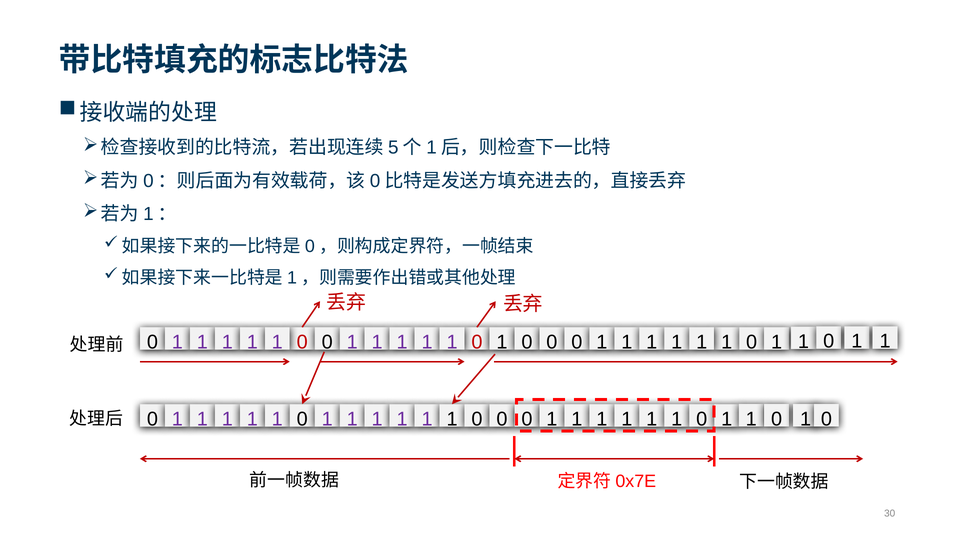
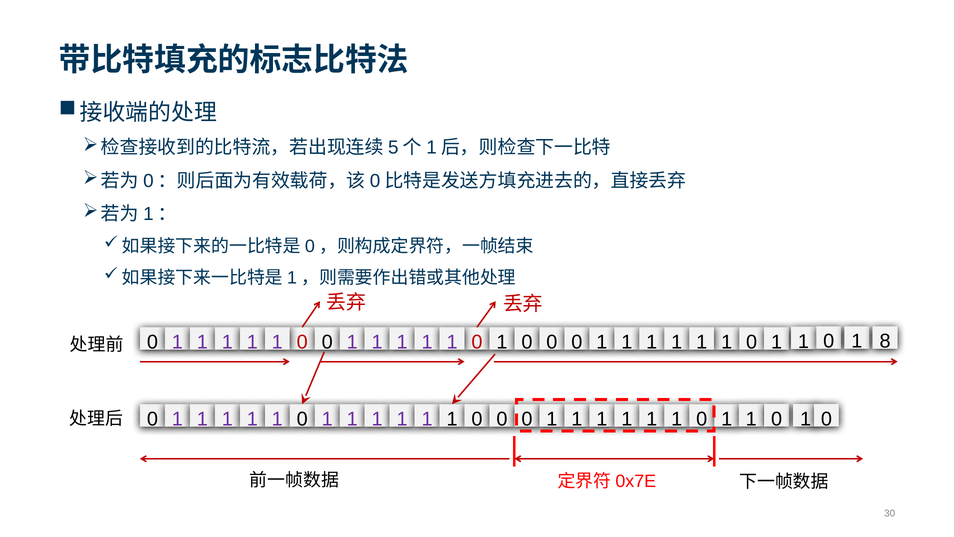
1: 1 -> 8 (885, 341)
